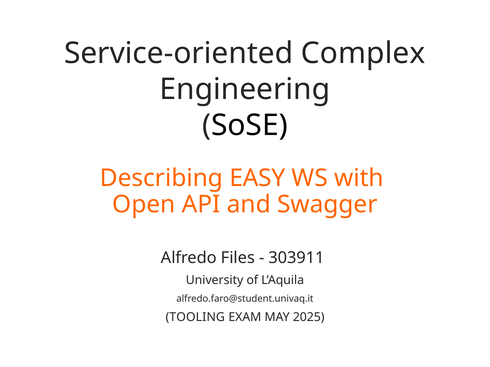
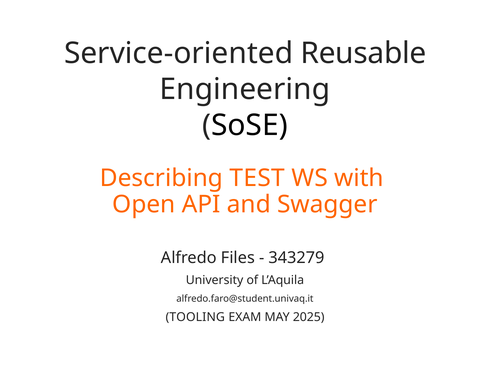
Complex: Complex -> Reusable (363, 53)
EASY: EASY -> TEST (257, 178)
303911: 303911 -> 343279 (297, 258)
